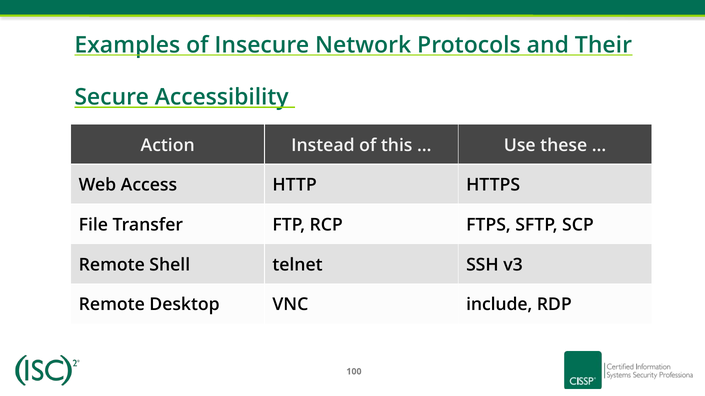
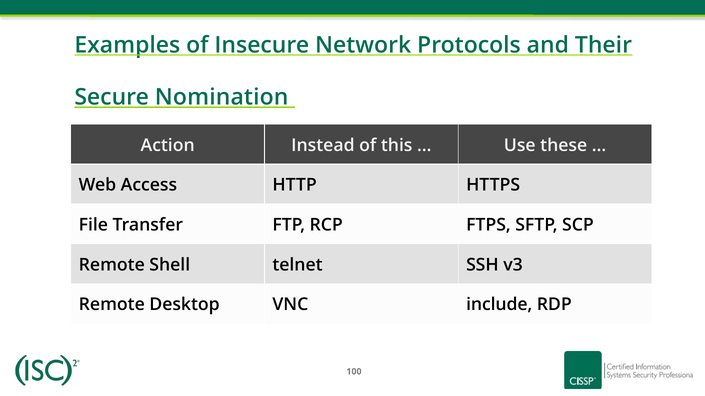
Accessibility: Accessibility -> Nomination (222, 97)
